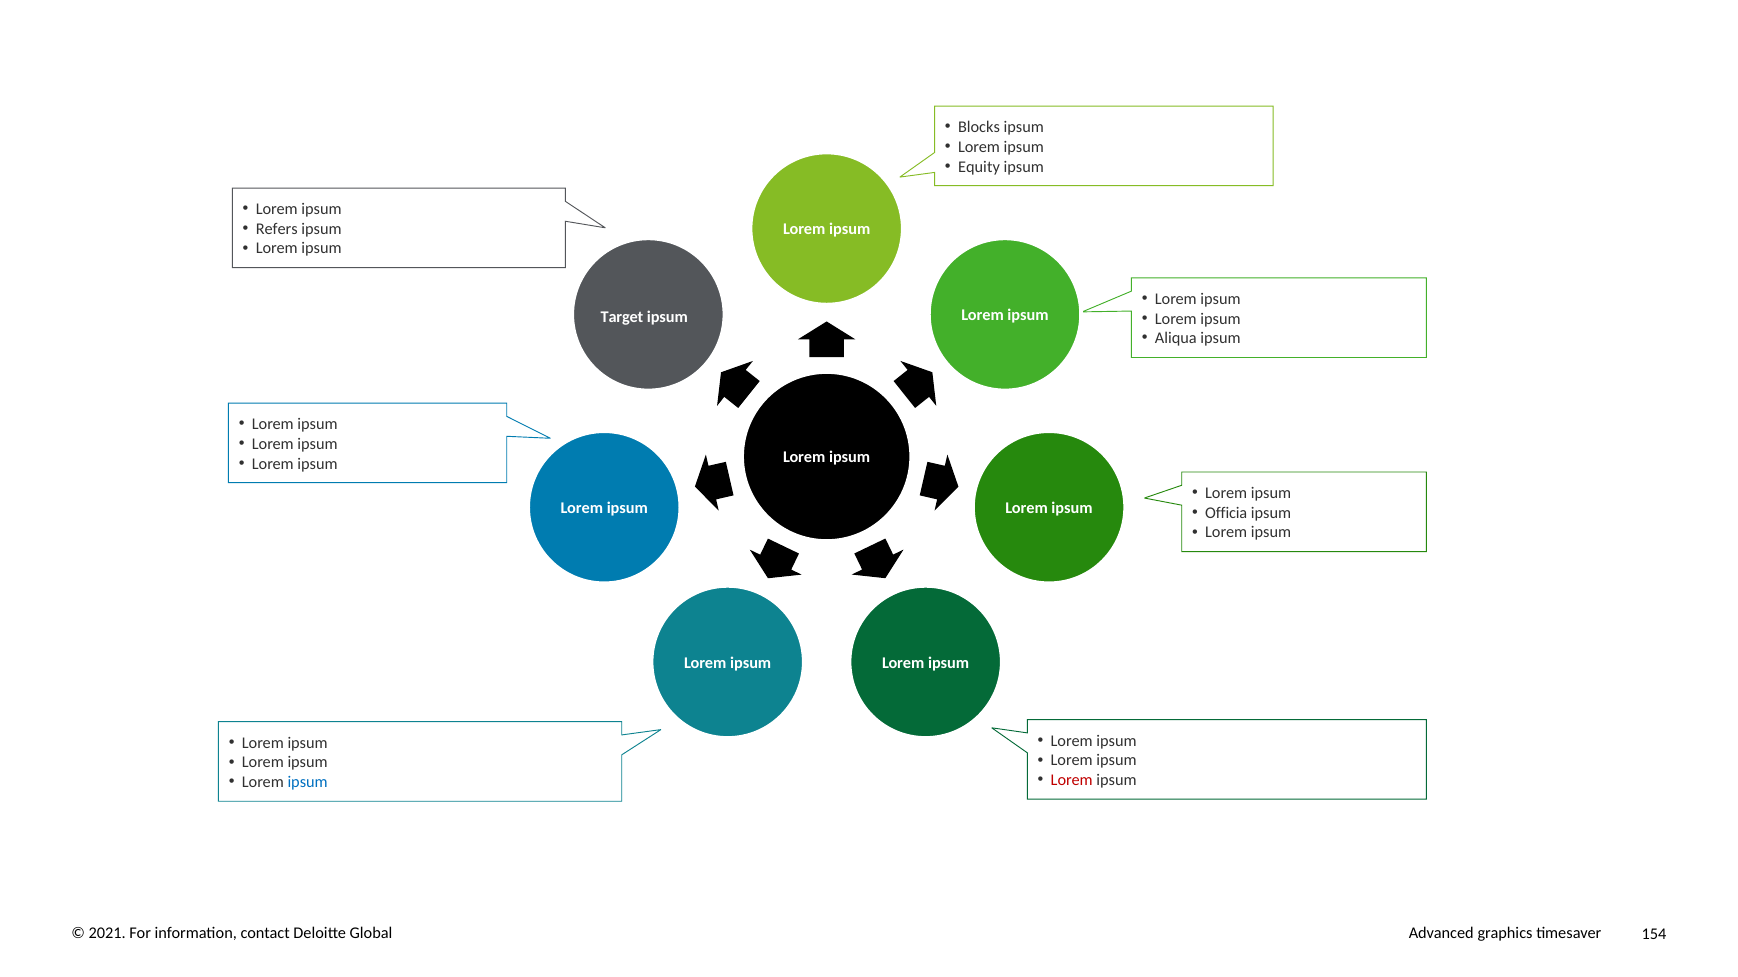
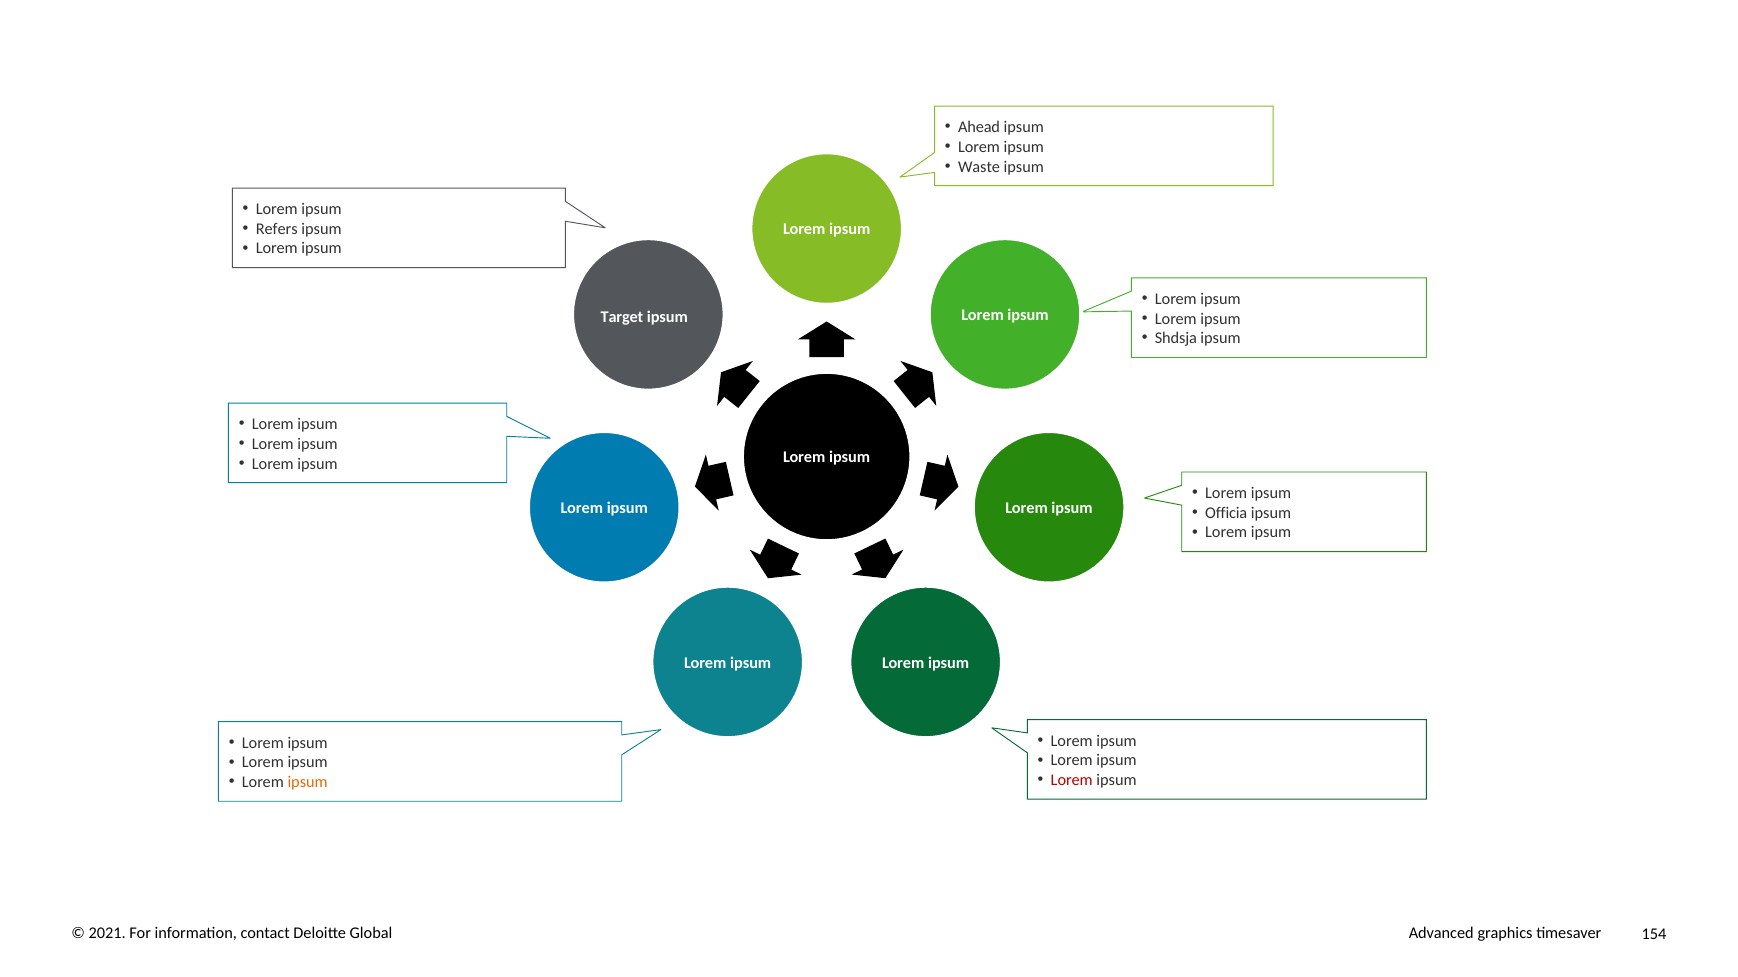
Blocks: Blocks -> Ahead (979, 128)
Equity: Equity -> Waste (979, 167)
Aliqua: Aliqua -> Shdsja (1176, 339)
ipsum colour: blue -> orange (308, 783)
